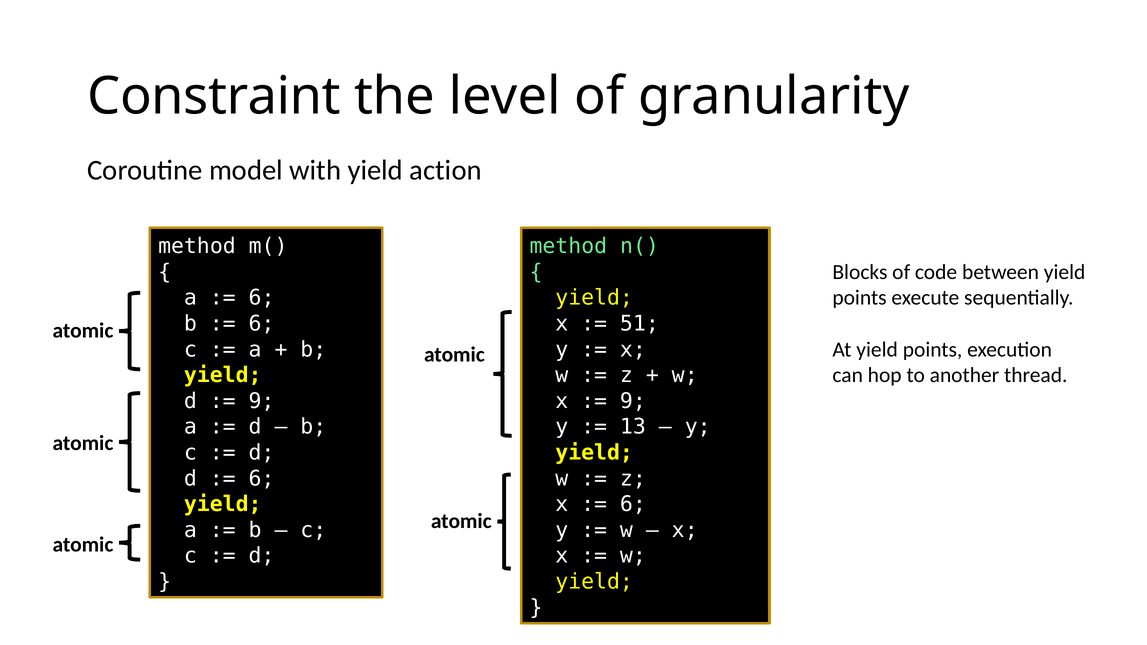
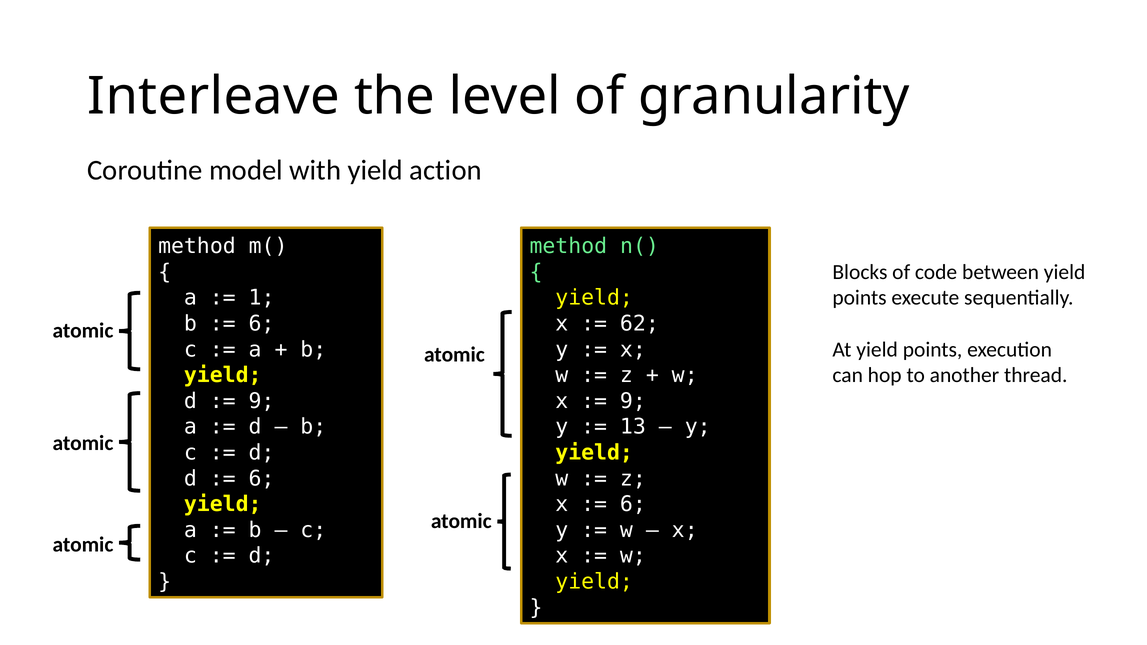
Constraint: Constraint -> Interleave (214, 96)
6: 6 -> 1 (262, 298)
51: 51 -> 62 (639, 324)
